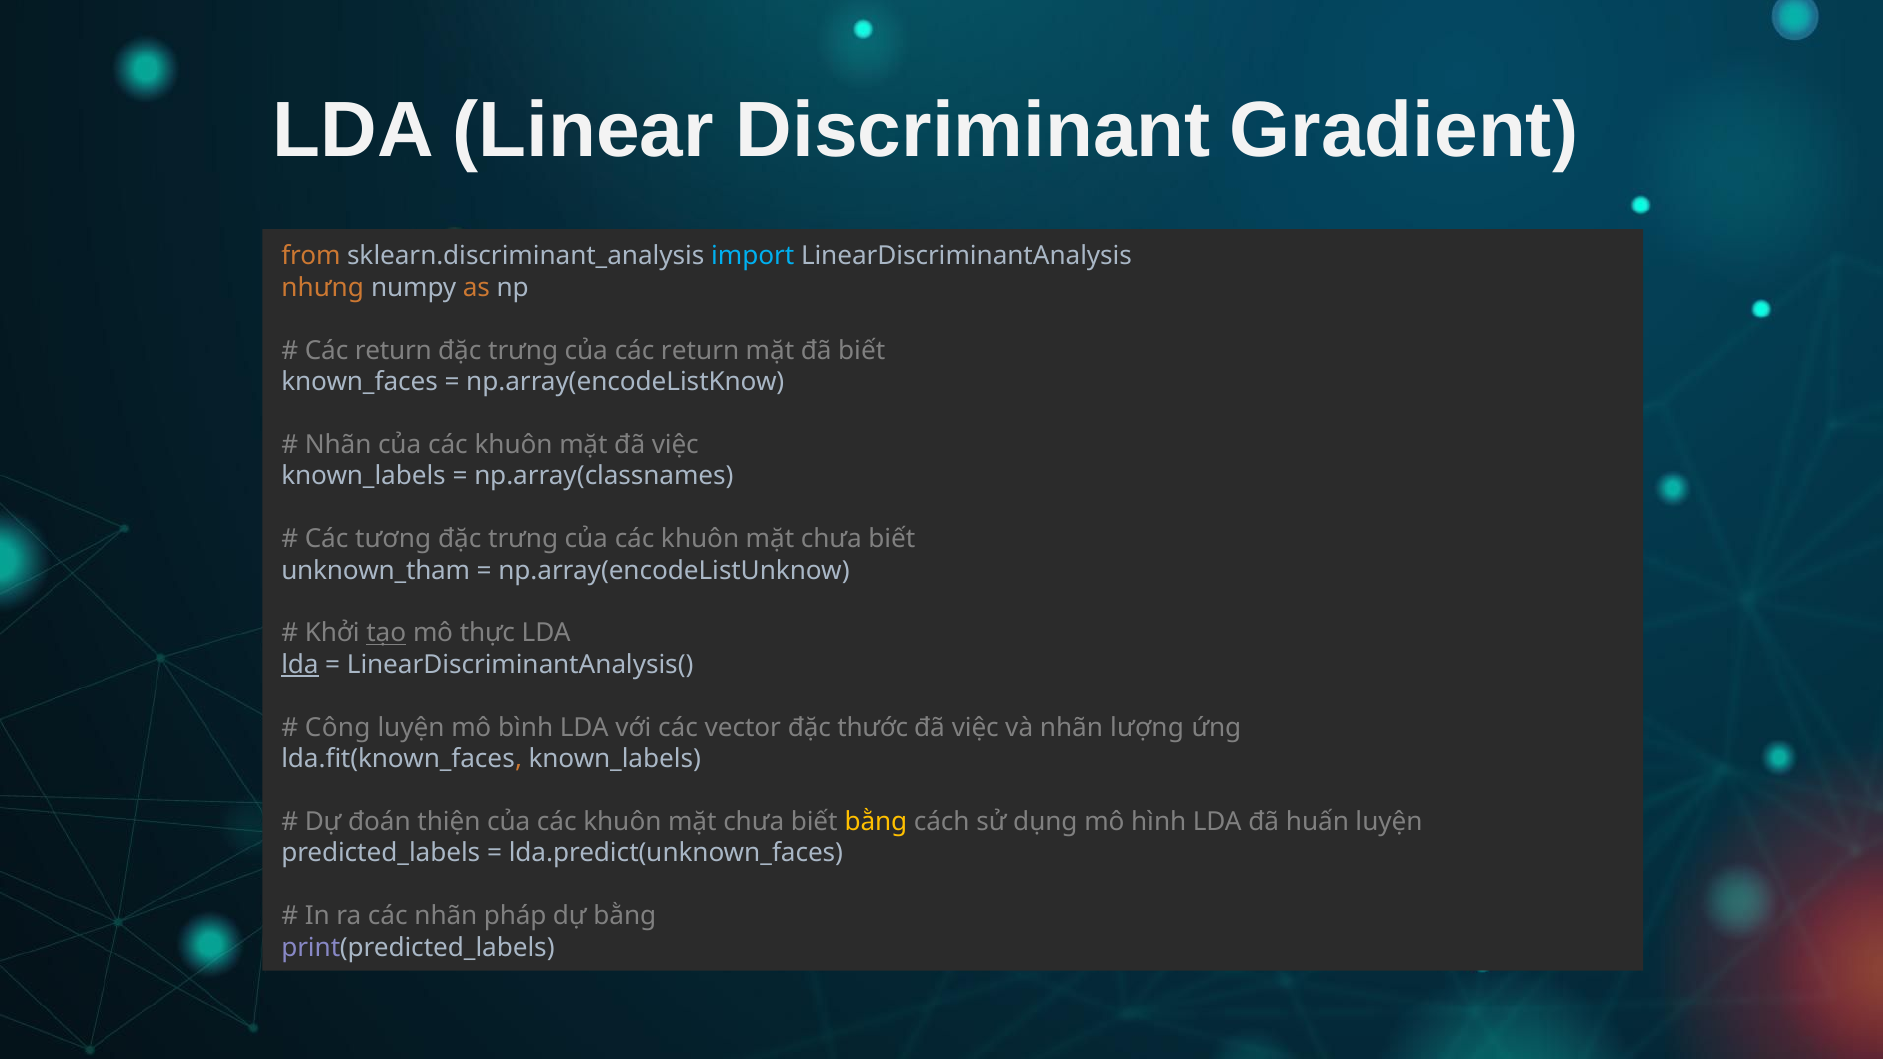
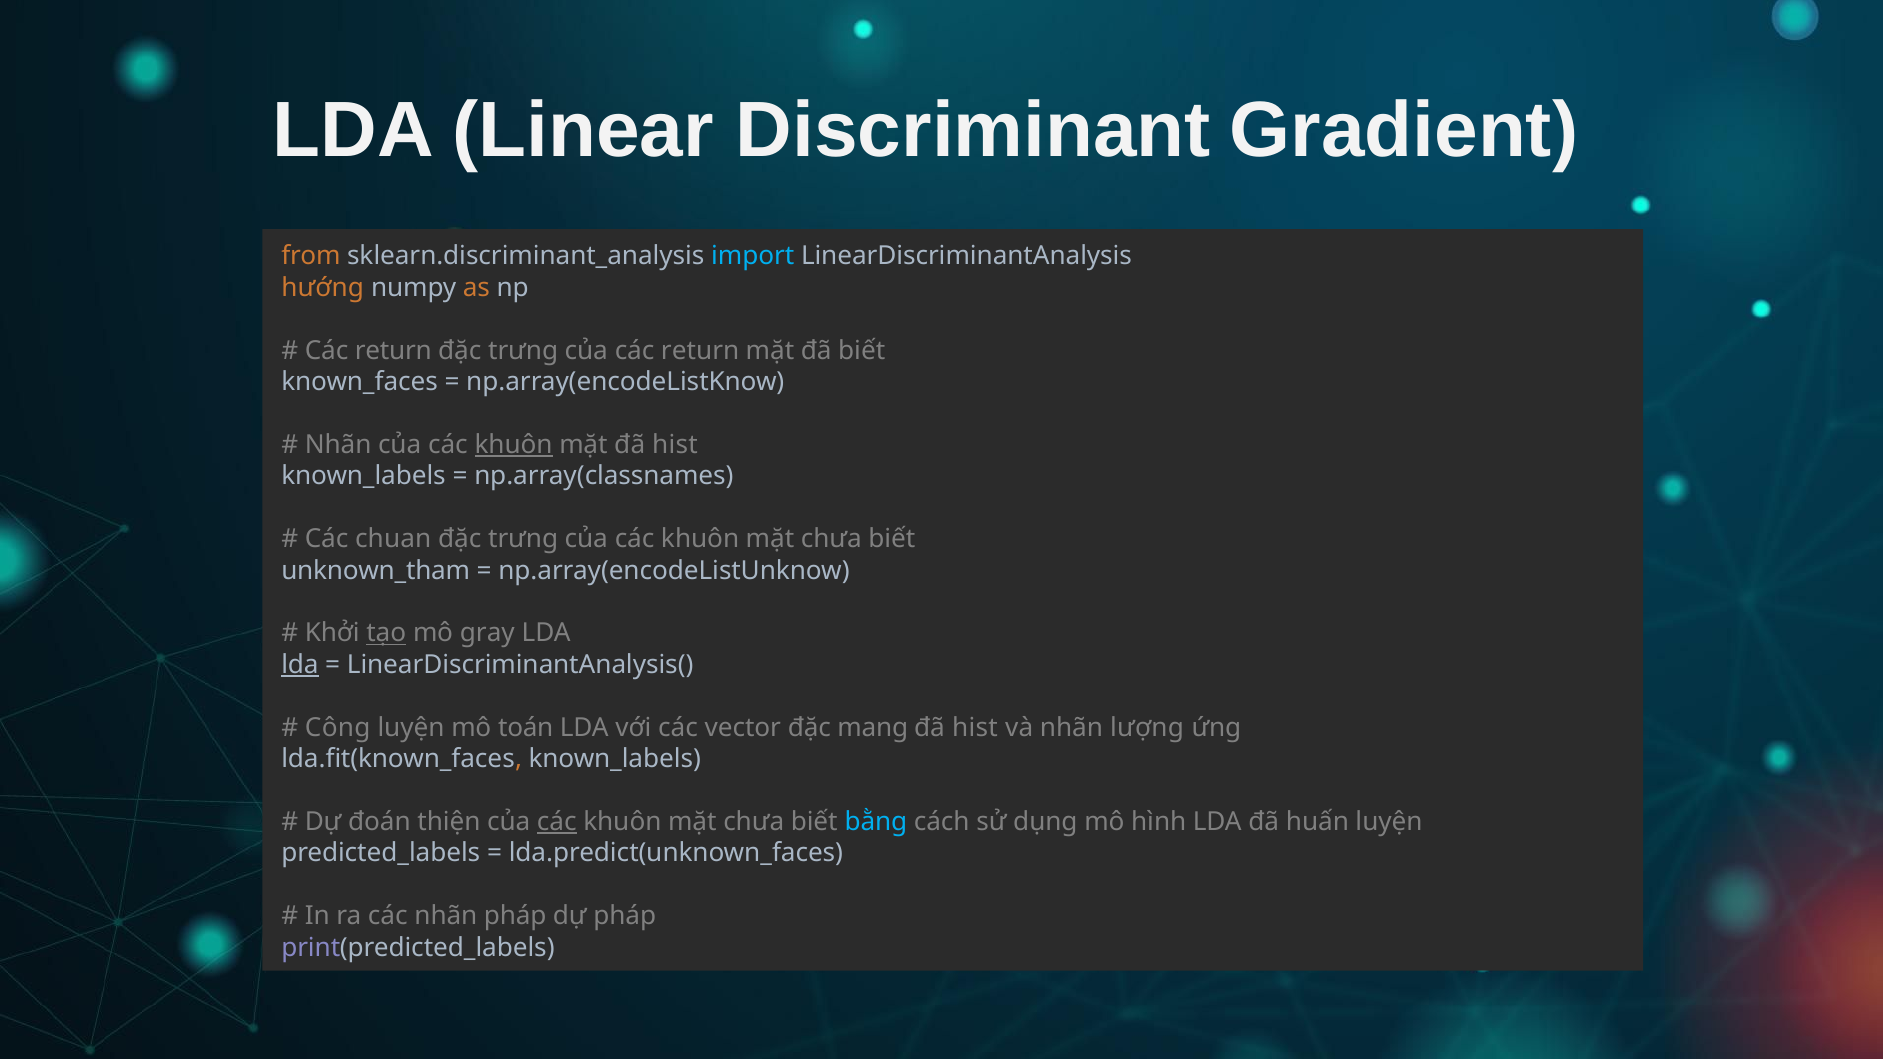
nhưng: nhưng -> hướng (323, 288)
khuôn underline: none -> present (514, 445)
mặt đã việc: việc -> hist (675, 445)
tương: tương -> chuan (393, 539)
thực: thực -> gray (487, 633)
bình: bình -> toán (526, 728)
thước: thước -> mang (873, 728)
việc: việc -> hist (975, 728)
các underline: none -> present (557, 822)
bằng colour: yellow -> light blue (876, 822)
dự bằng: bằng -> pháp (625, 916)
